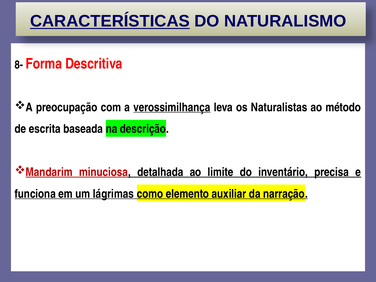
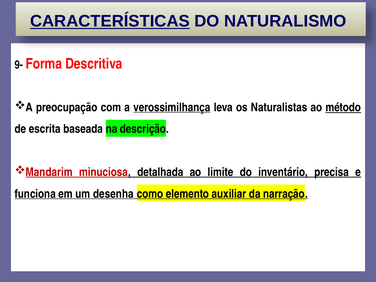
8-: 8- -> 9- (19, 65)
método underline: none -> present (343, 107)
lágrimas: lágrimas -> desenha (113, 194)
